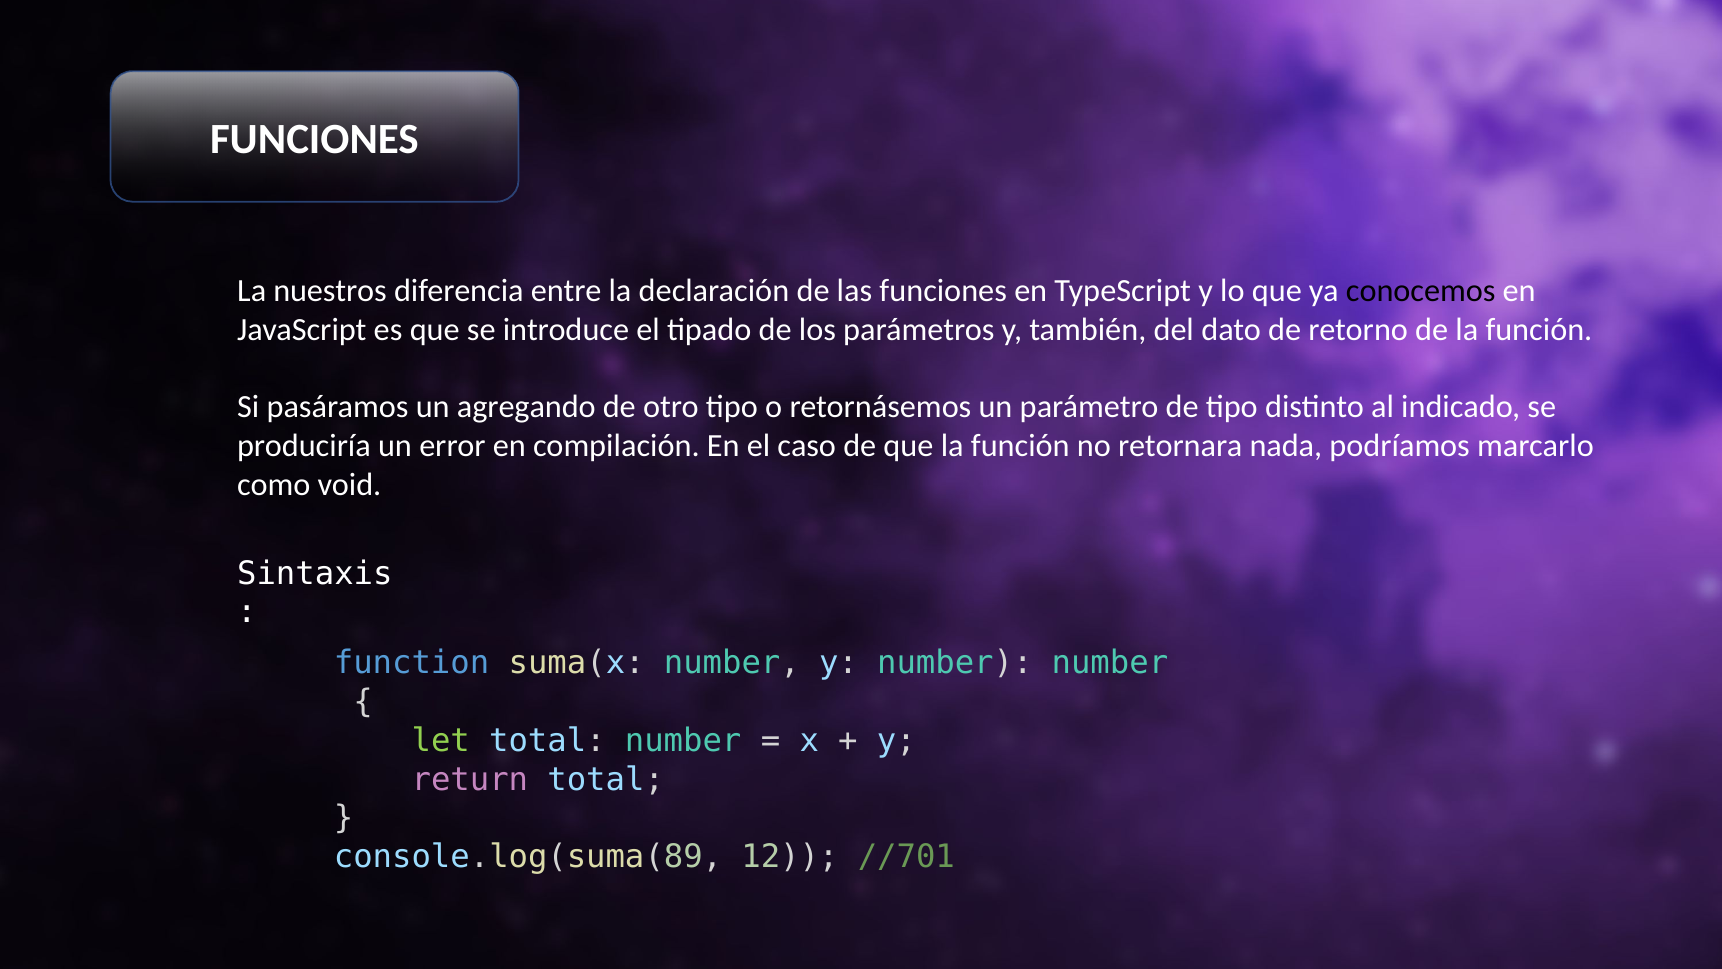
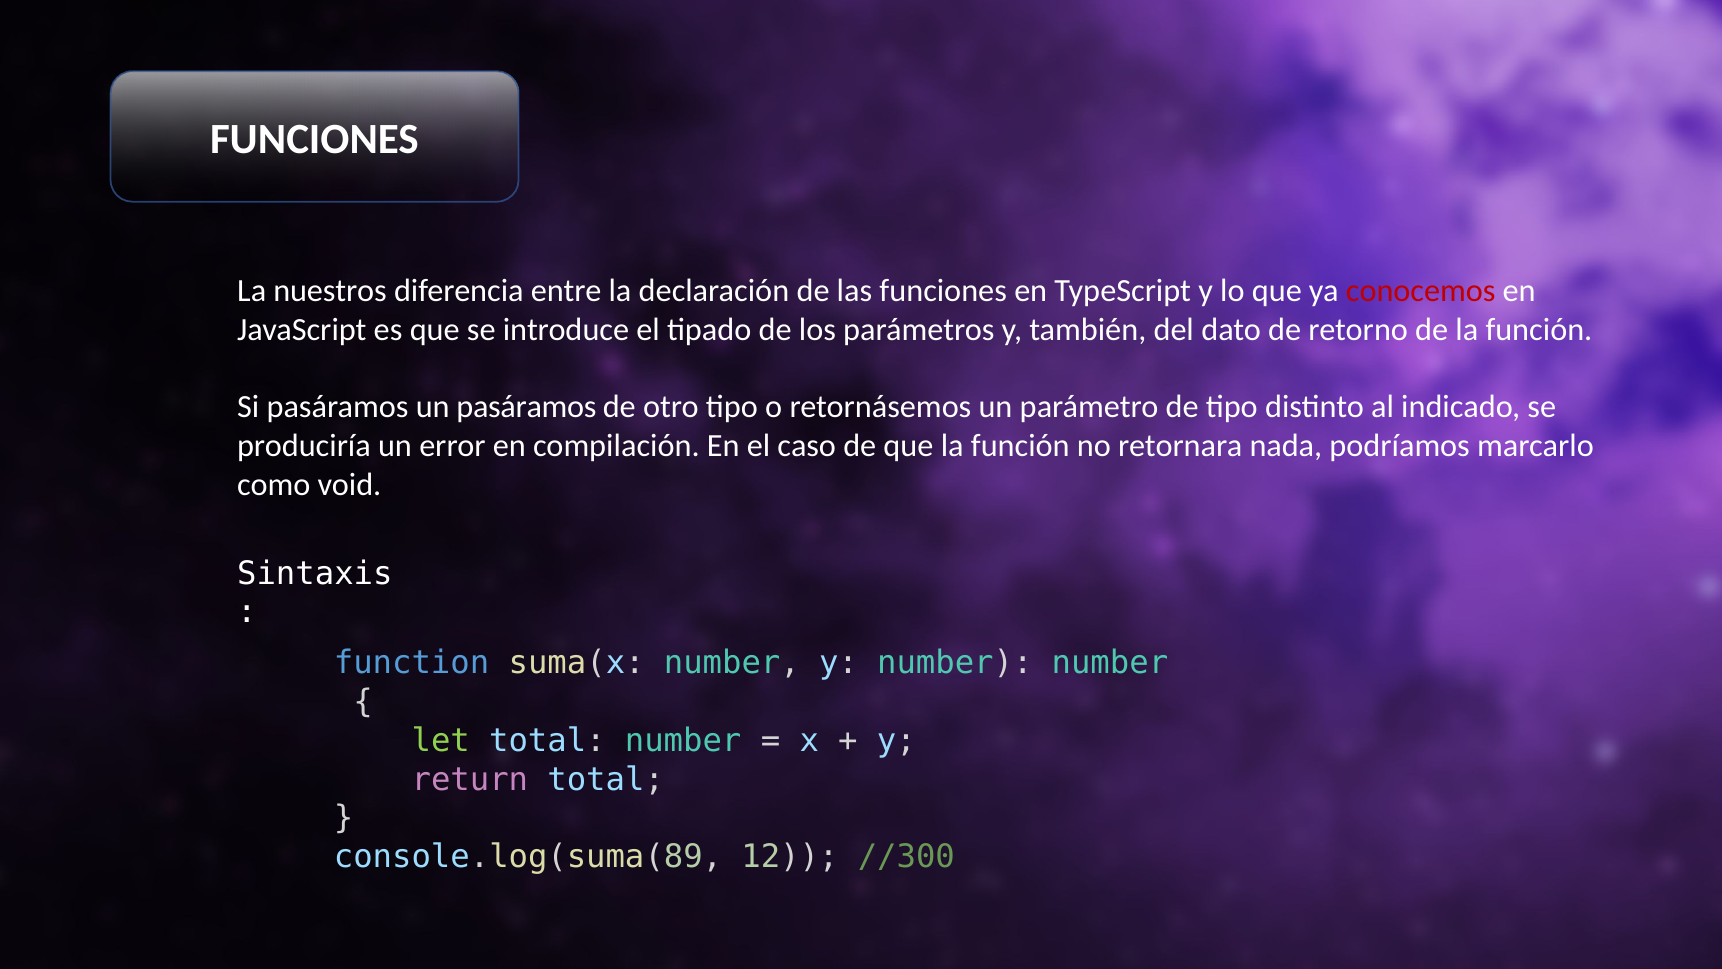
conocemos colour: black -> red (1421, 291)
un agregando: agregando -> pasáramos (526, 407)
//701: //701 -> //300 (906, 857)
